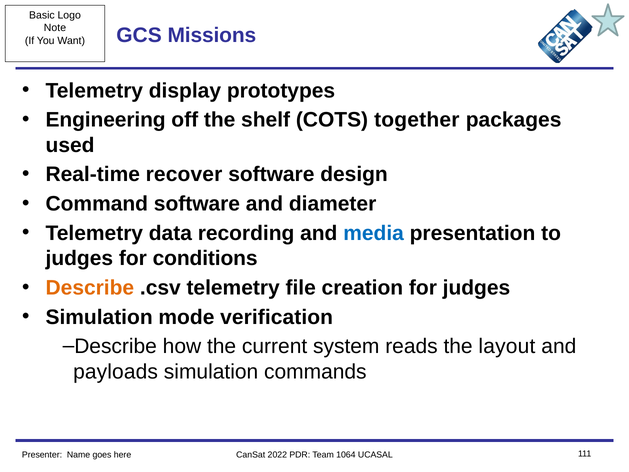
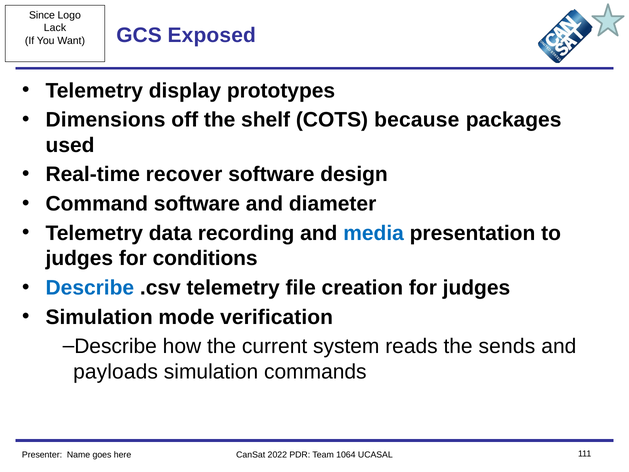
Basic: Basic -> Since (42, 15)
Note: Note -> Lack (55, 28)
Missions: Missions -> Exposed (212, 36)
Engineering: Engineering -> Dimensions (106, 120)
together: together -> because (417, 120)
Describe colour: orange -> blue (90, 288)
layout: layout -> sends (507, 346)
